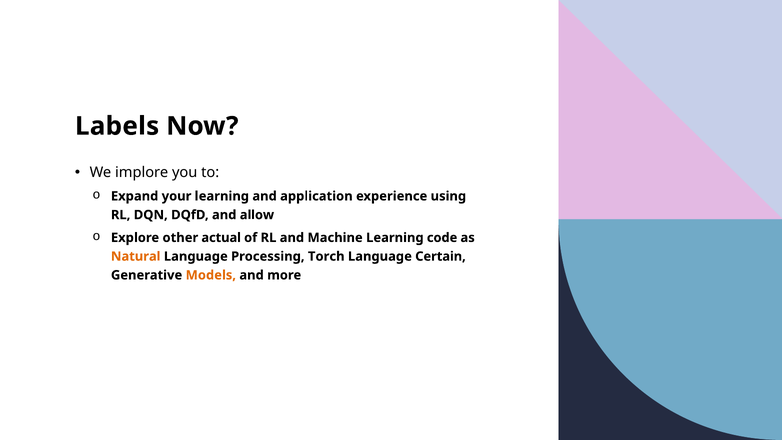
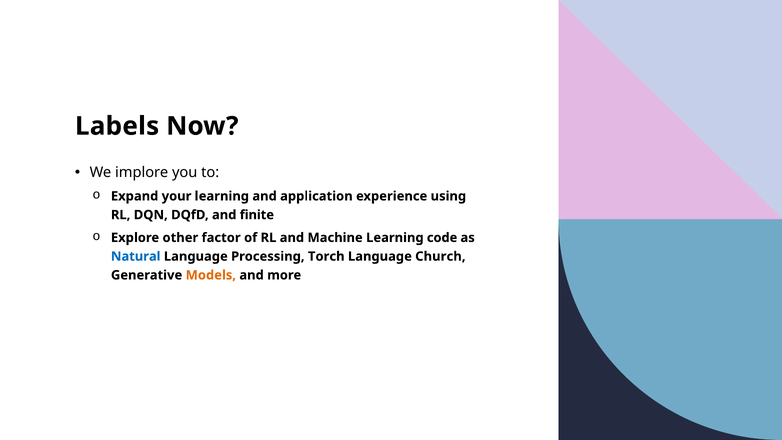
allow: allow -> finite (257, 215)
actual: actual -> factor (221, 238)
Natural colour: orange -> blue (136, 256)
Certain: Certain -> Church (440, 256)
